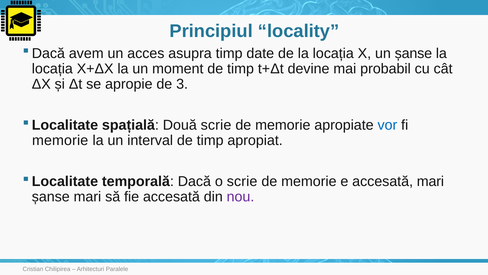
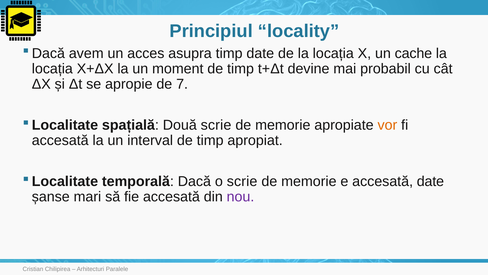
un șanse: șanse -> cache (413, 53)
3: 3 -> 7 (182, 84)
vor colour: blue -> orange (387, 125)
memorie: memorie -> accesată (60, 140)
accesată mari: mari -> date (430, 181)
